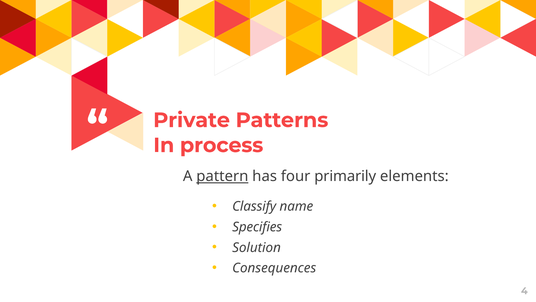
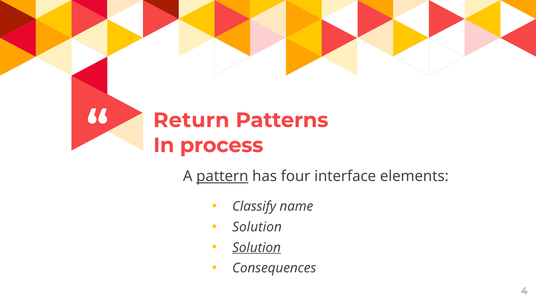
Private: Private -> Return (191, 120)
primarily: primarily -> interface (345, 176)
Specifies: Specifies -> Solution (257, 227)
Solution underline: none -> present (257, 247)
